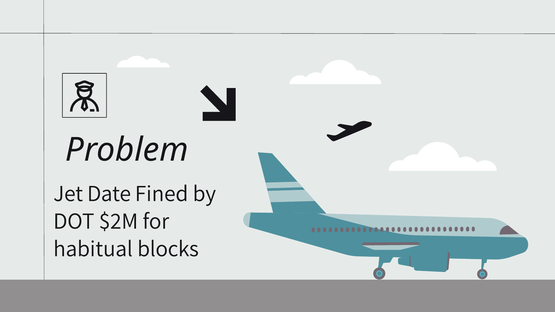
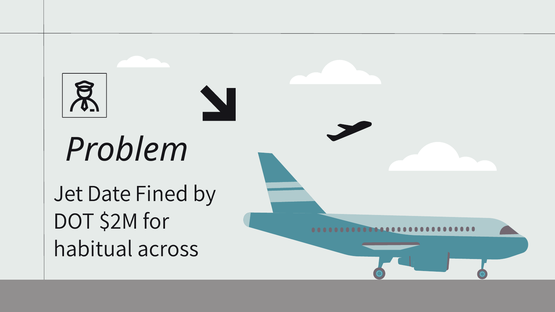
blocks: blocks -> across (168, 249)
